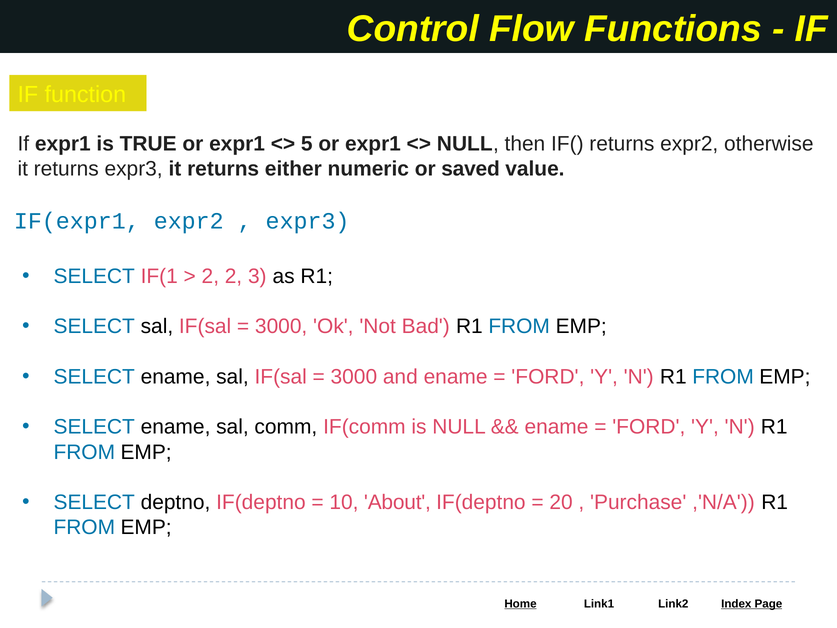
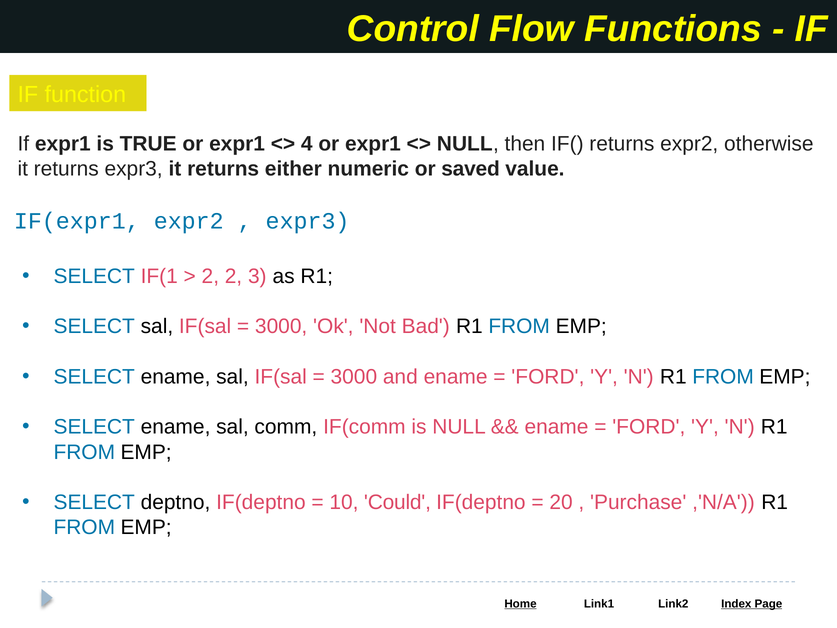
5: 5 -> 4 (307, 144)
About: About -> Could (397, 502)
